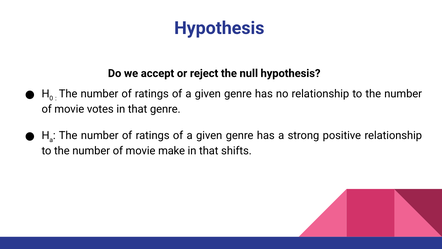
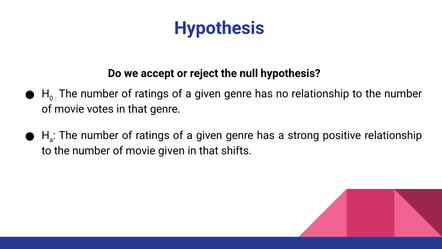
movie make: make -> given (171, 151)
